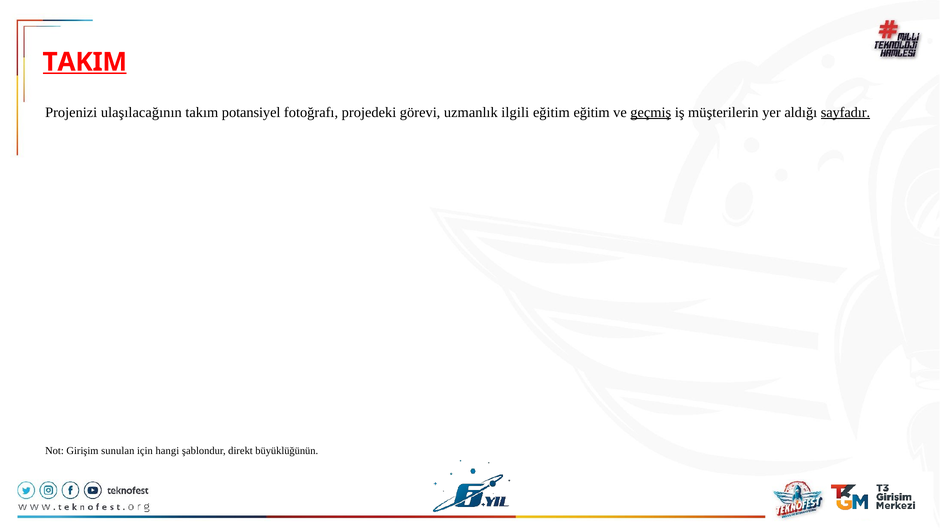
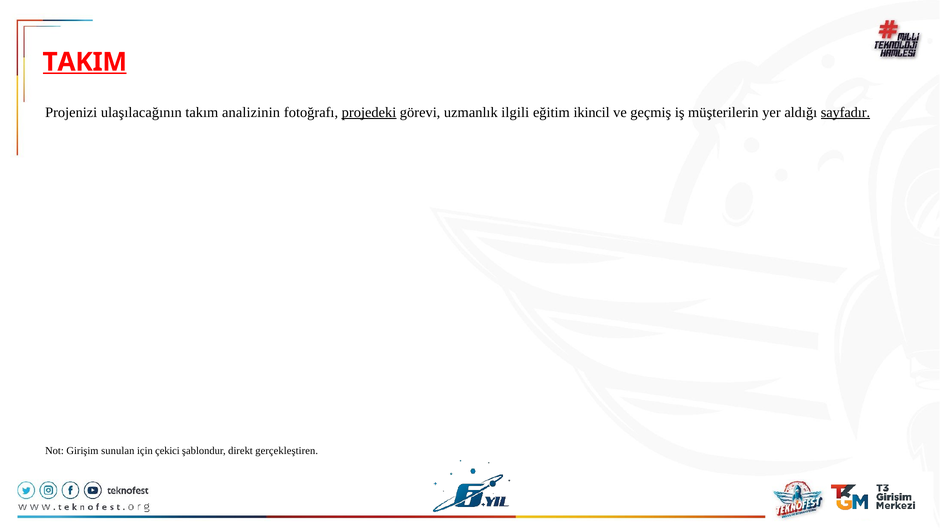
potansiyel: potansiyel -> analizinin (251, 113)
projedeki underline: none -> present (369, 113)
eğitim eğitim: eğitim -> ikincil (592, 113)
geçmiş underline: present -> none (651, 113)
hangi: hangi -> çekici (167, 451)
büyüklüğünün: büyüklüğünün -> gerçekleştiren (287, 451)
